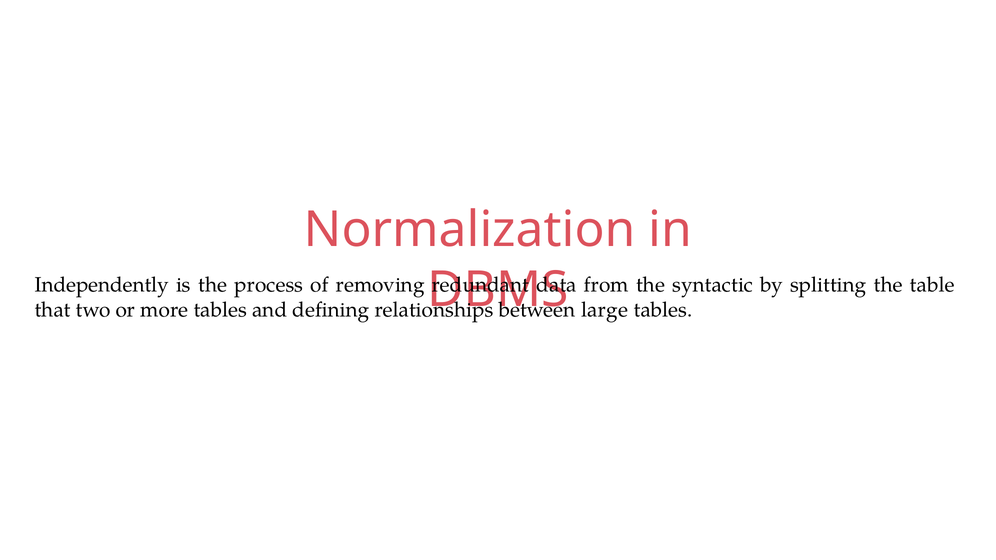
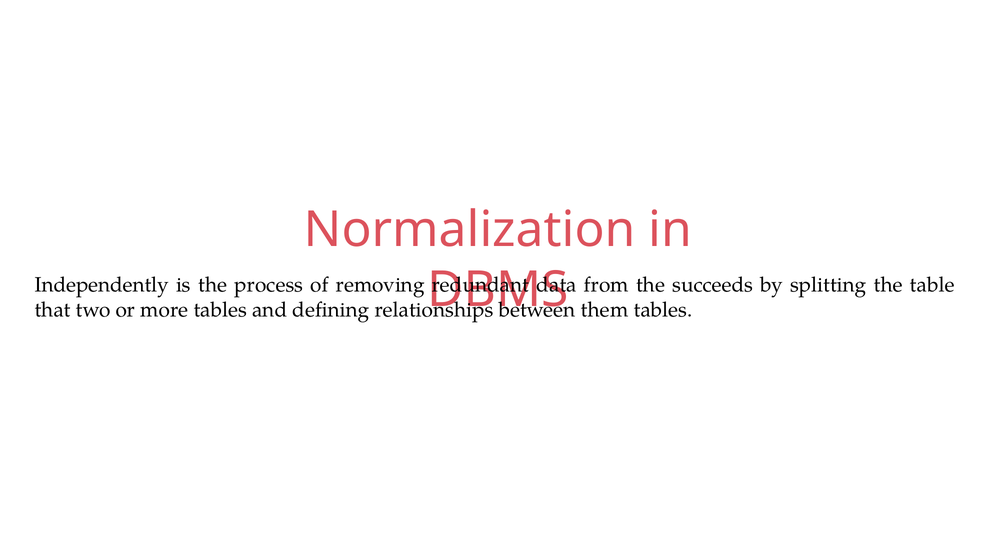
syntactic: syntactic -> succeeds (713, 285)
large: large -> them (604, 310)
